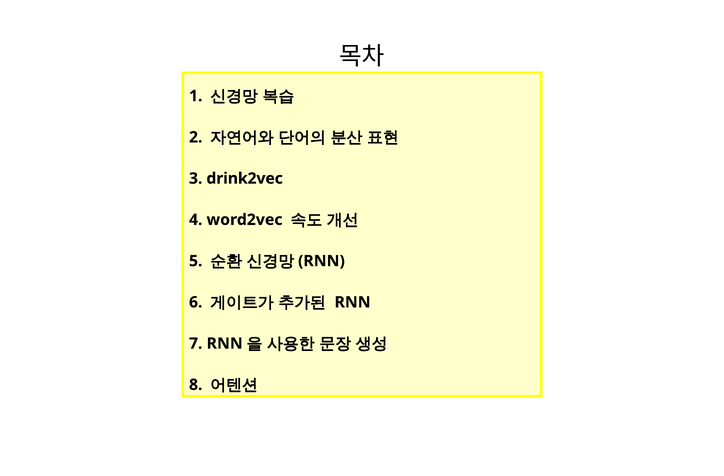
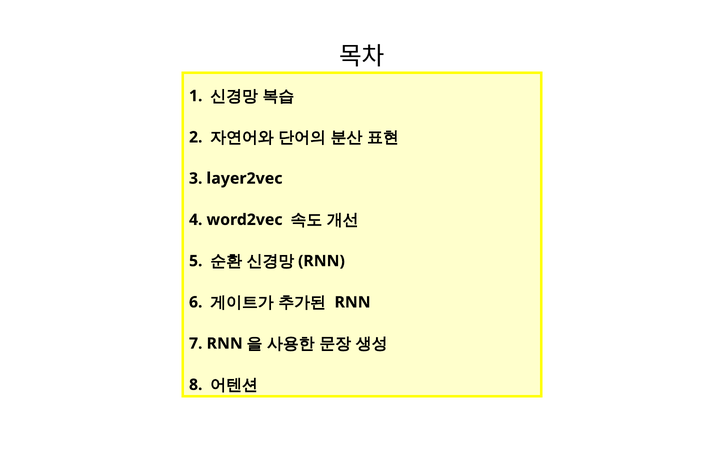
drink2vec: drink2vec -> layer2vec (245, 178)
